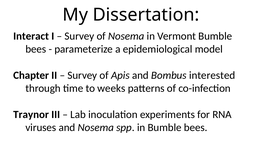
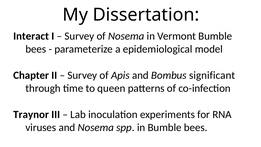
interested: interested -> significant (212, 75)
weeks: weeks -> queen (111, 88)
